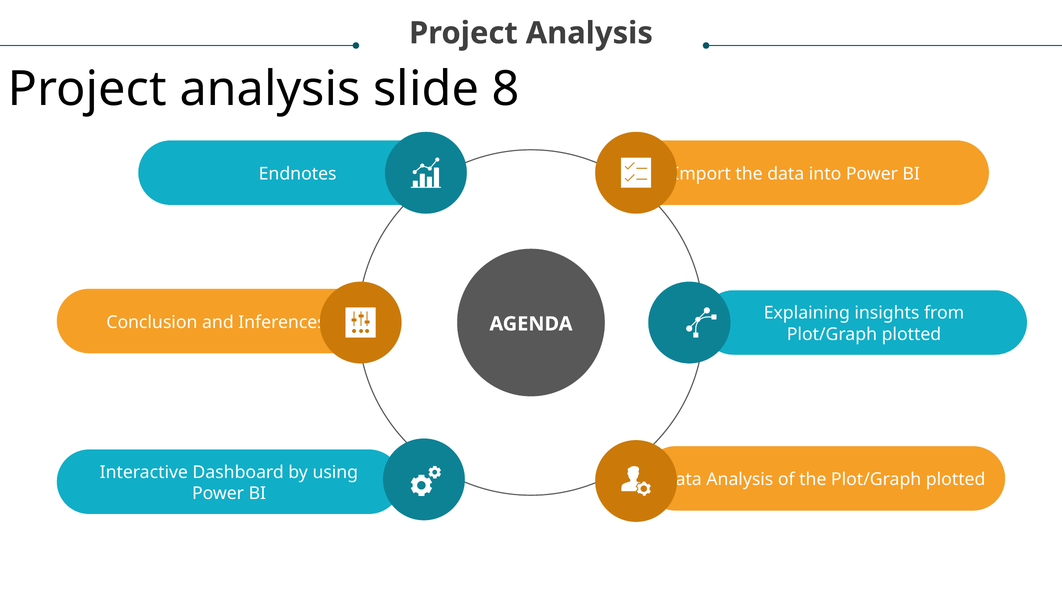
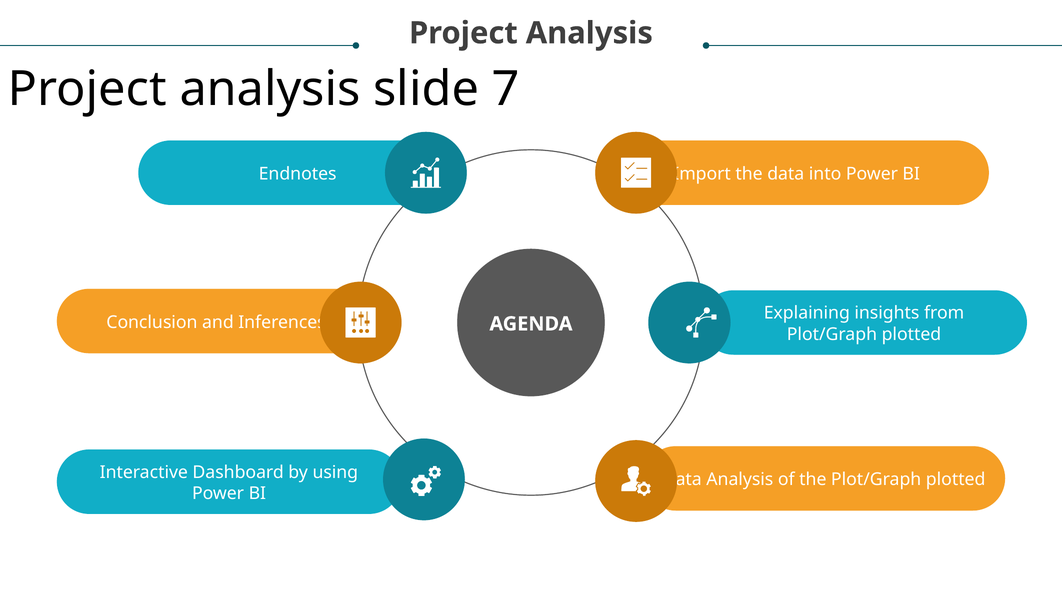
8: 8 -> 7 (506, 89)
